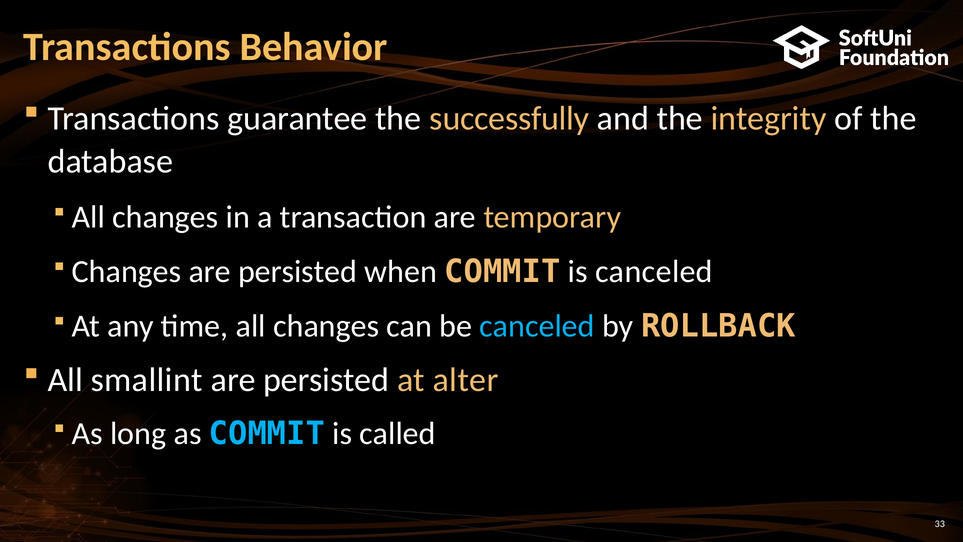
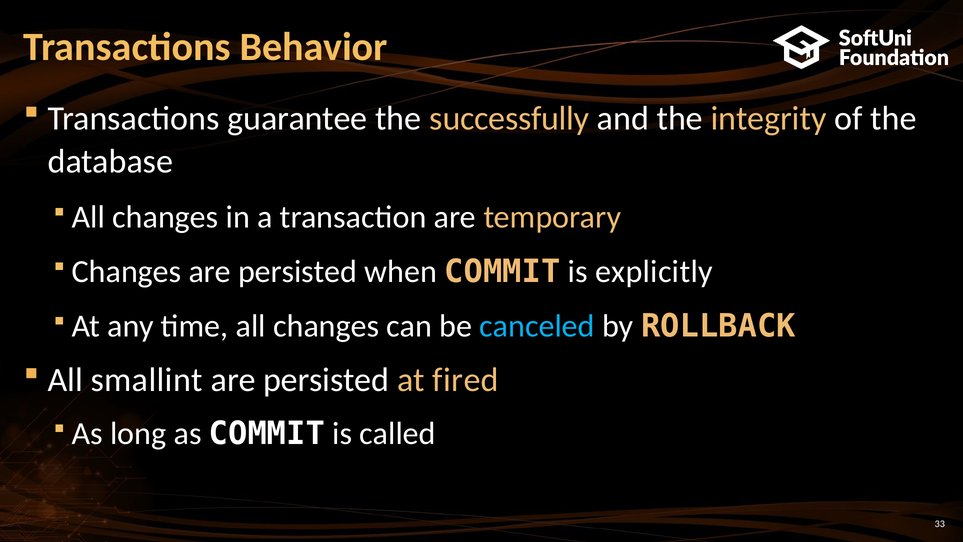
is canceled: canceled -> explicitly (654, 272)
alter: alter -> fired (466, 380)
COMMIT colour: light blue -> white (267, 434)
